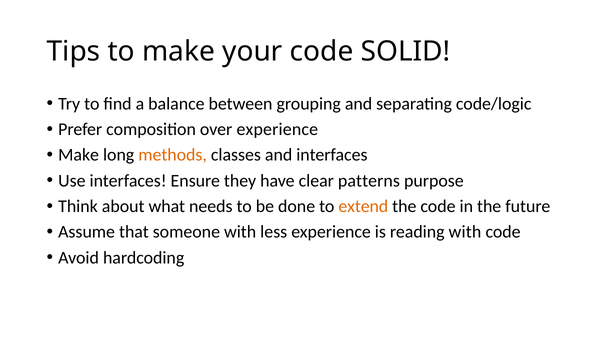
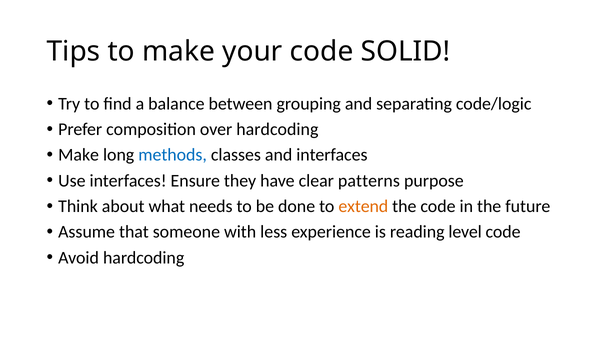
over experience: experience -> hardcoding (277, 129)
methods colour: orange -> blue (173, 155)
reading with: with -> level (465, 232)
